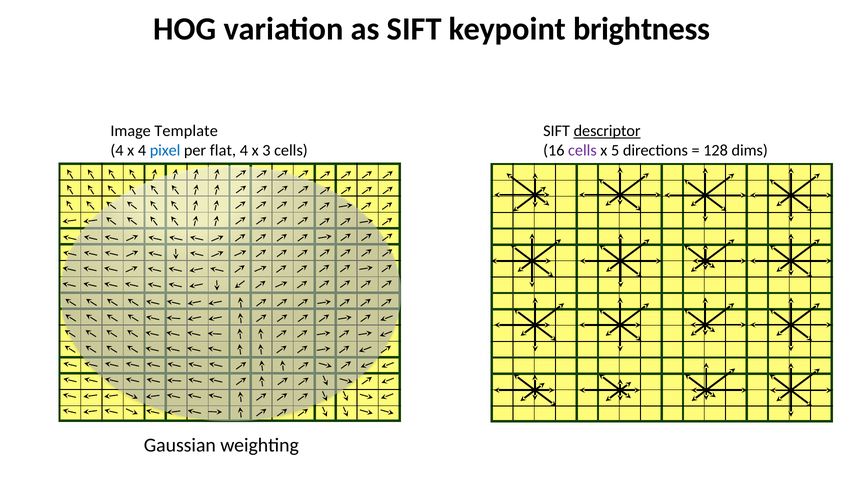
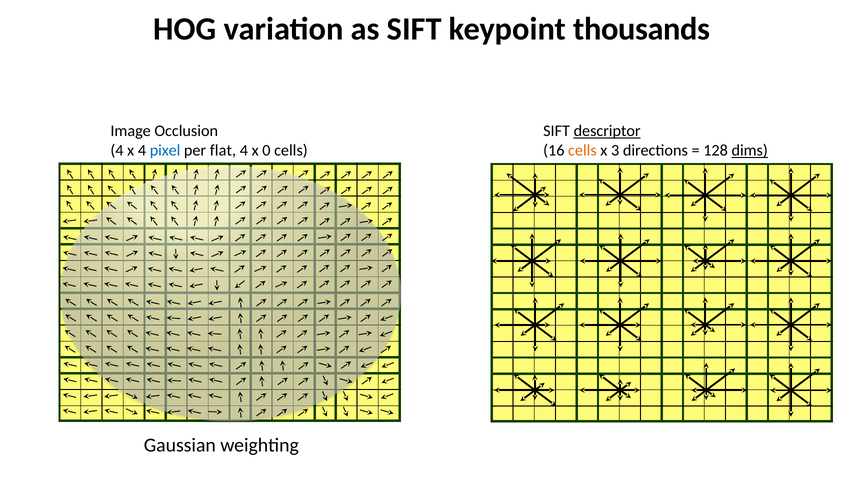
brightness: brightness -> thousands (642, 29)
Template: Template -> Occlusion (186, 131)
3: 3 -> 0 (266, 150)
cells colour: purple -> orange (582, 150)
5: 5 -> 3 (615, 150)
dims underline: none -> present (750, 150)
